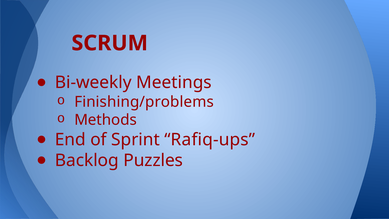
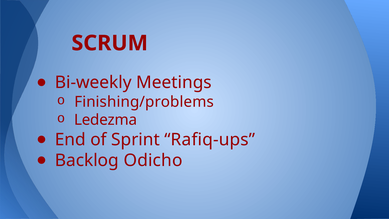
Methods: Methods -> Ledezma (106, 120)
Puzzles: Puzzles -> Odicho (153, 160)
